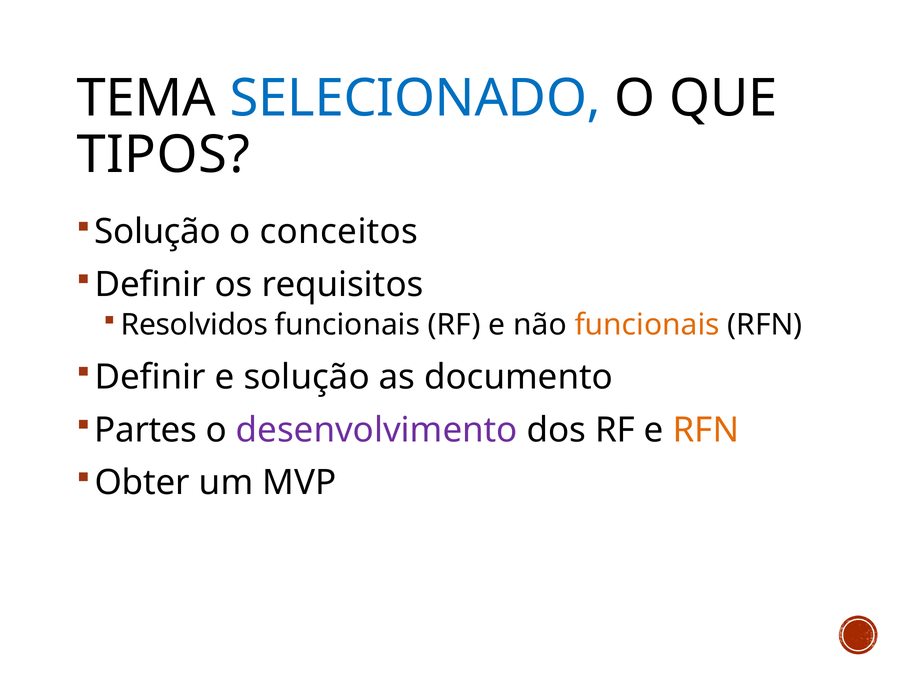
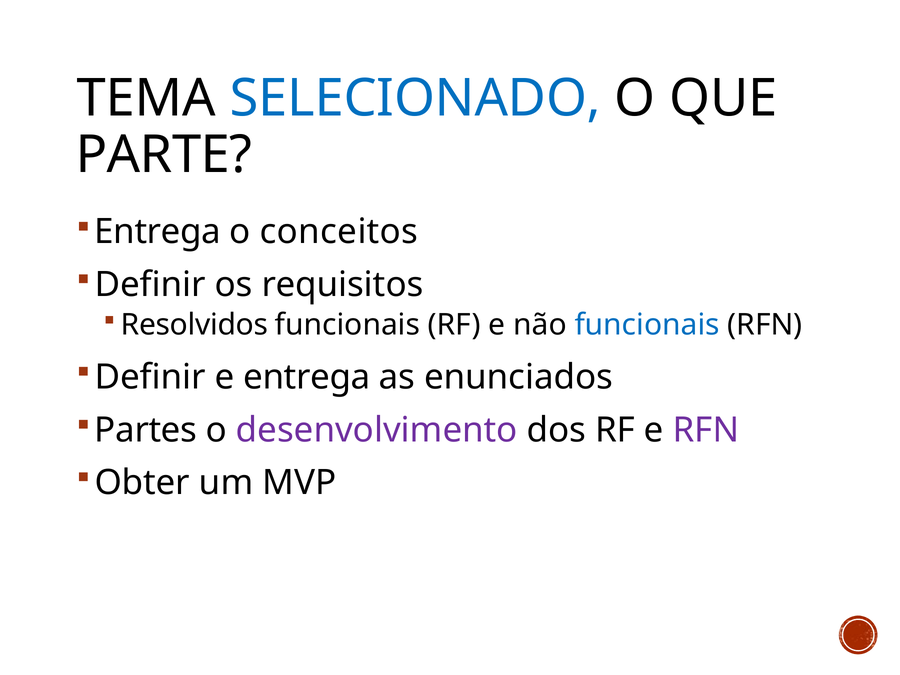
TIPOS: TIPOS -> PARTE (164, 155)
Solução: Solução -> Entrega (158, 232)
funcionais colour: orange -> blue (647, 325)
e solução: solução -> entrega (307, 377)
documento: documento -> enunciados (519, 377)
RFN colour: orange -> purple (706, 430)
